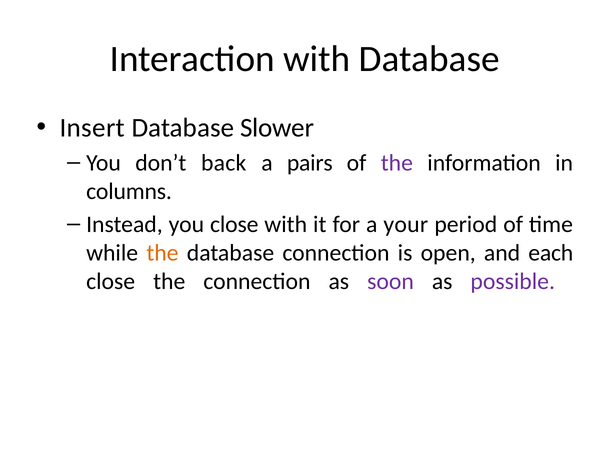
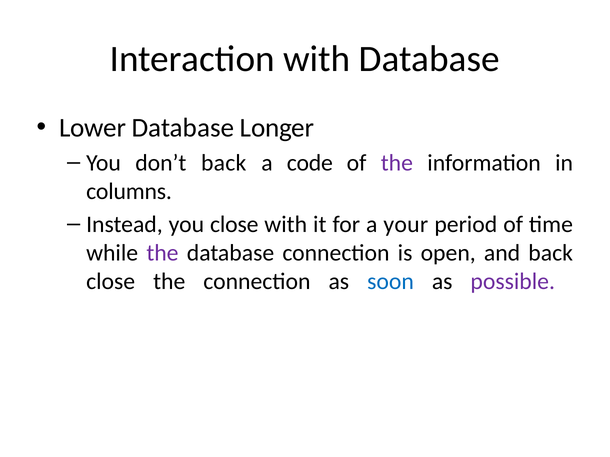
Insert: Insert -> Lower (93, 128)
Slower: Slower -> Longer (277, 128)
pairs: pairs -> code (310, 163)
the colour: orange -> purple (162, 253)
and each: each -> back (551, 253)
soon colour: purple -> blue (391, 282)
